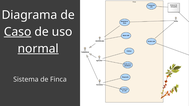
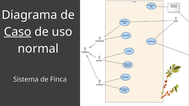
normal underline: present -> none (38, 49)
